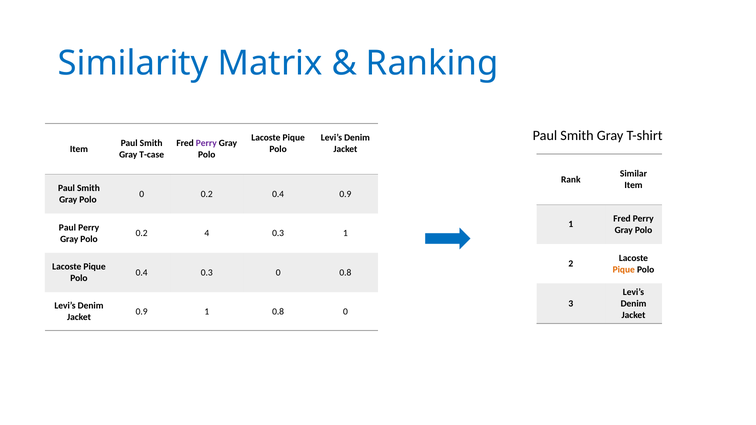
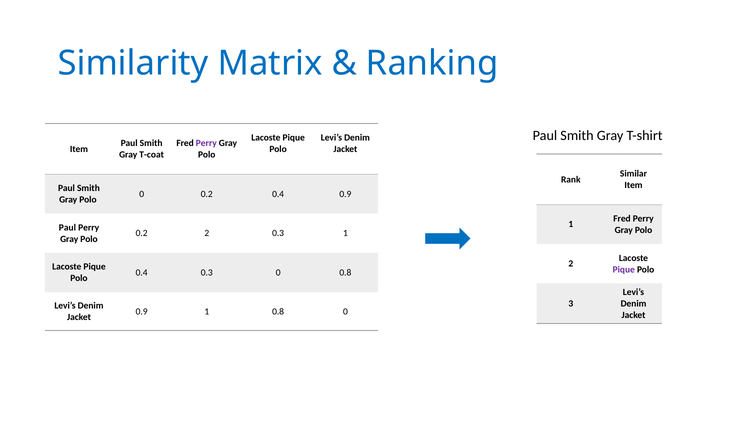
T-case: T-case -> T-coat (152, 155)
0.2 4: 4 -> 2 (207, 233)
Pique colour: orange -> purple (624, 270)
